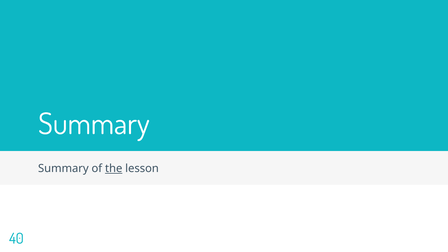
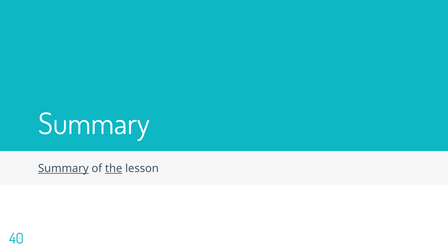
Summary underline: none -> present (63, 169)
